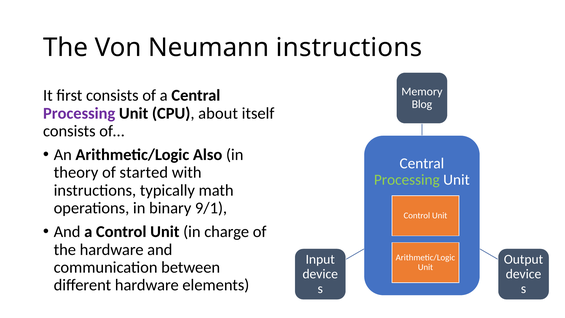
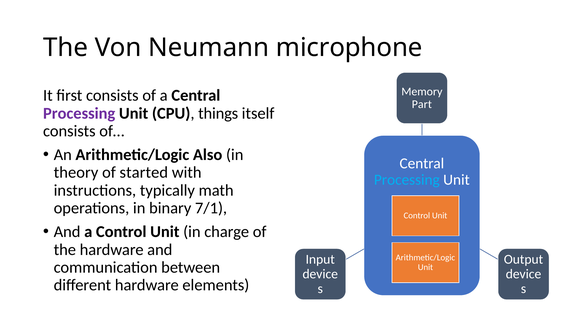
Neumann instructions: instructions -> microphone (349, 47)
Blog: Blog -> Part (422, 104)
about: about -> things (218, 113)
Processing colour: light green -> light blue (407, 180)
9/1: 9/1 -> 7/1 (211, 208)
